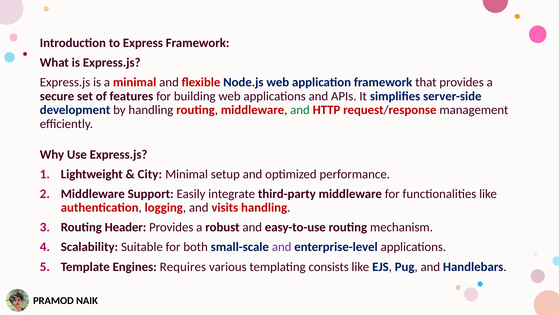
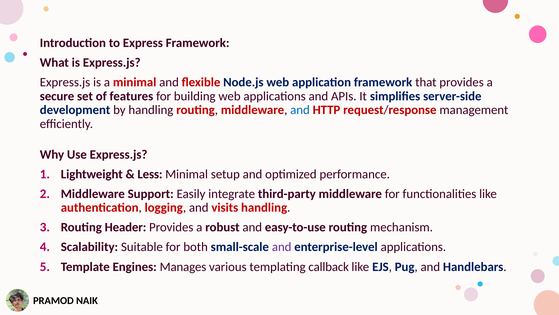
and colour: green -> blue (300, 110)
City: City -> Less (150, 174)
Requires: Requires -> Manages (183, 266)
consists: consists -> callback (329, 266)
